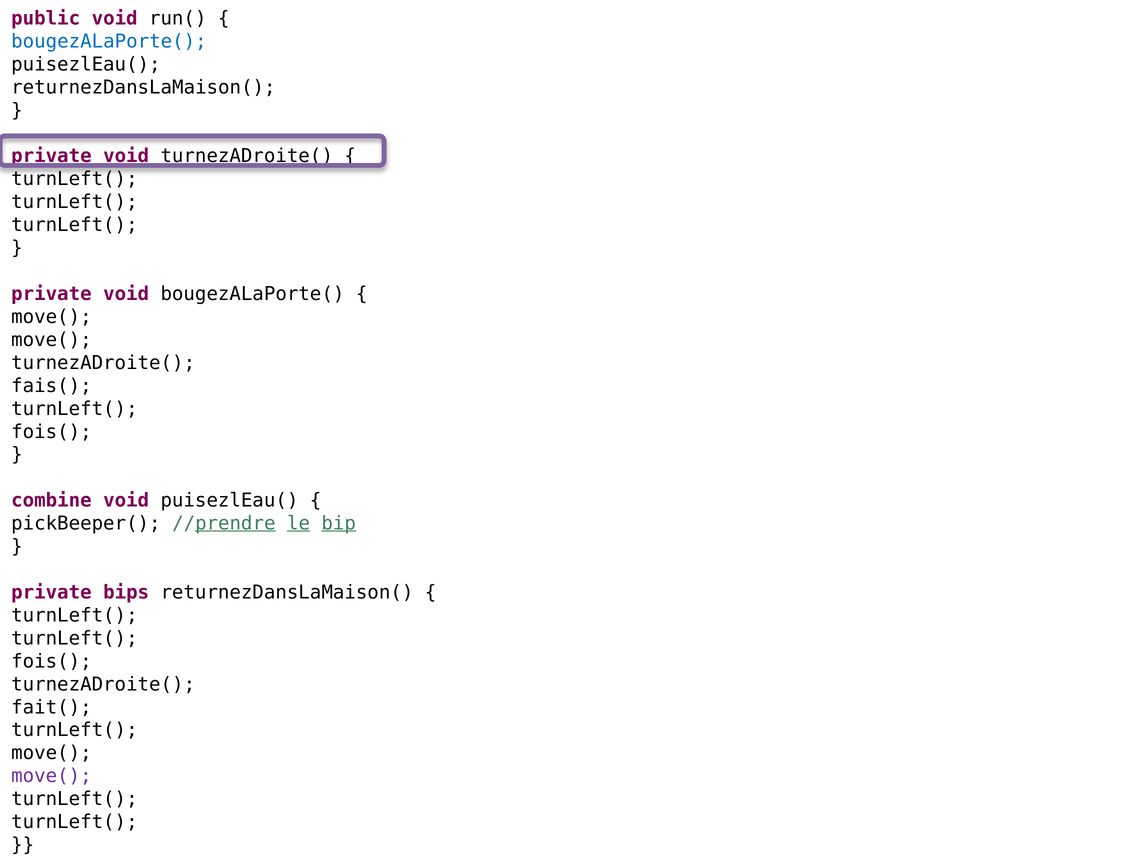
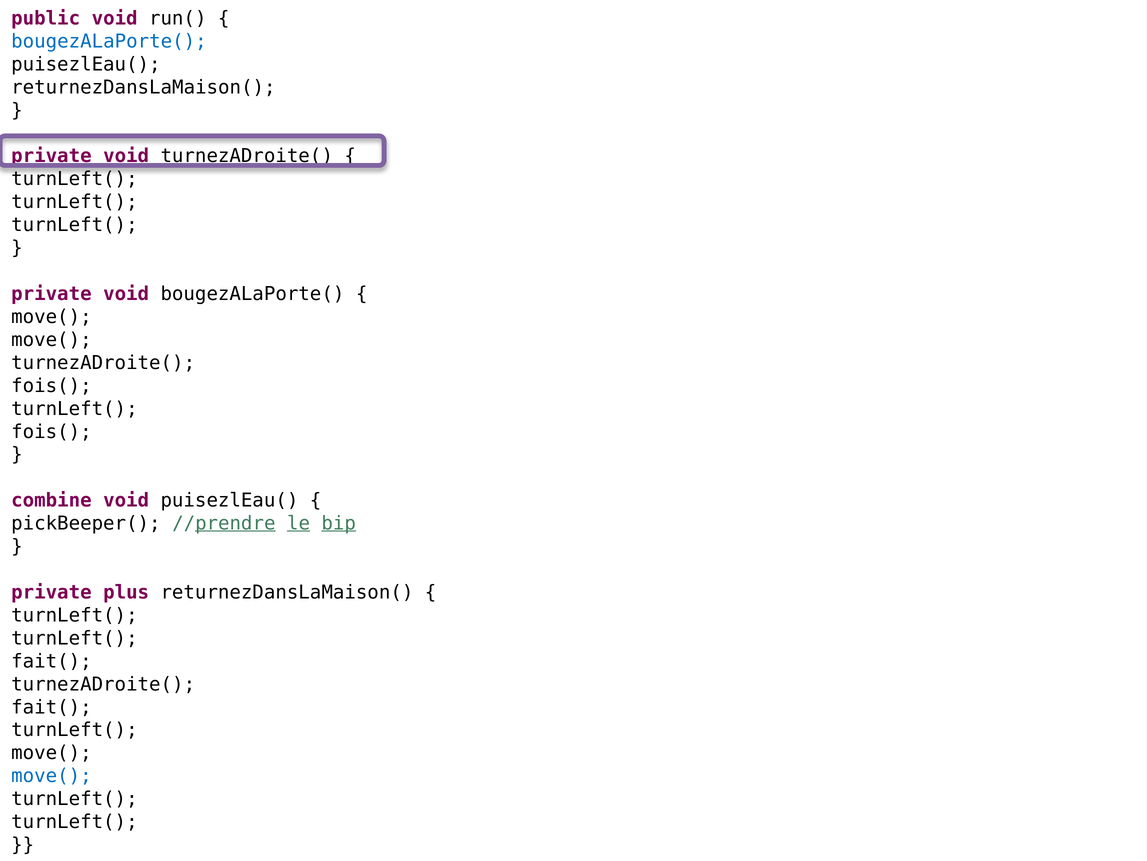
fais(: fais( -> fois( (51, 385)
bips: bips -> plus (126, 592)
fois(: fois( -> fait( (51, 661)
move( colour: purple -> blue (51, 775)
